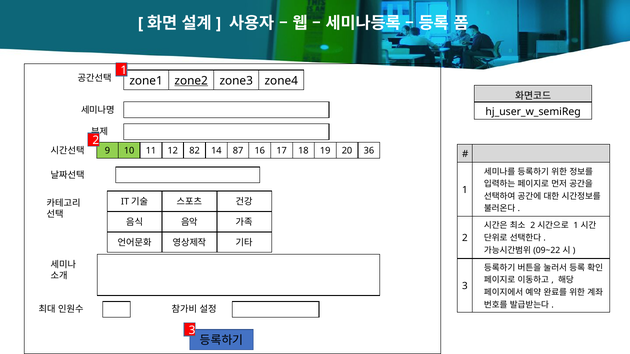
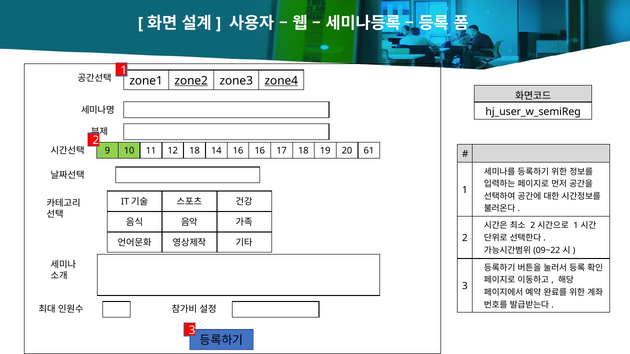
zone4 underline: none -> present (281, 81)
12 82: 82 -> 18 (195, 151)
14 87: 87 -> 16 (238, 151)
36: 36 -> 61 (369, 151)
